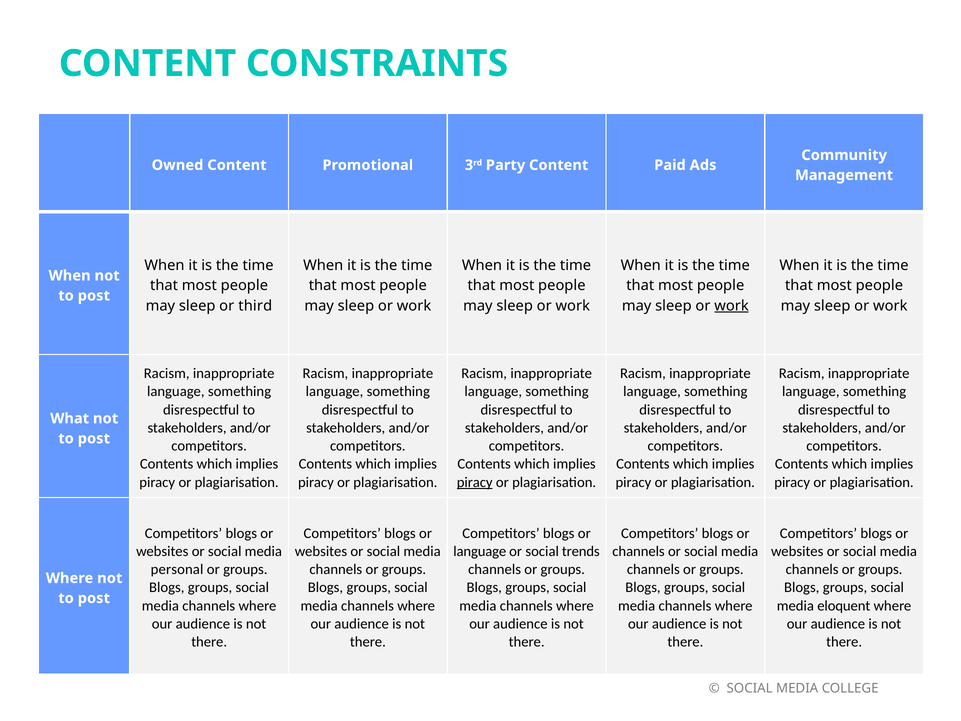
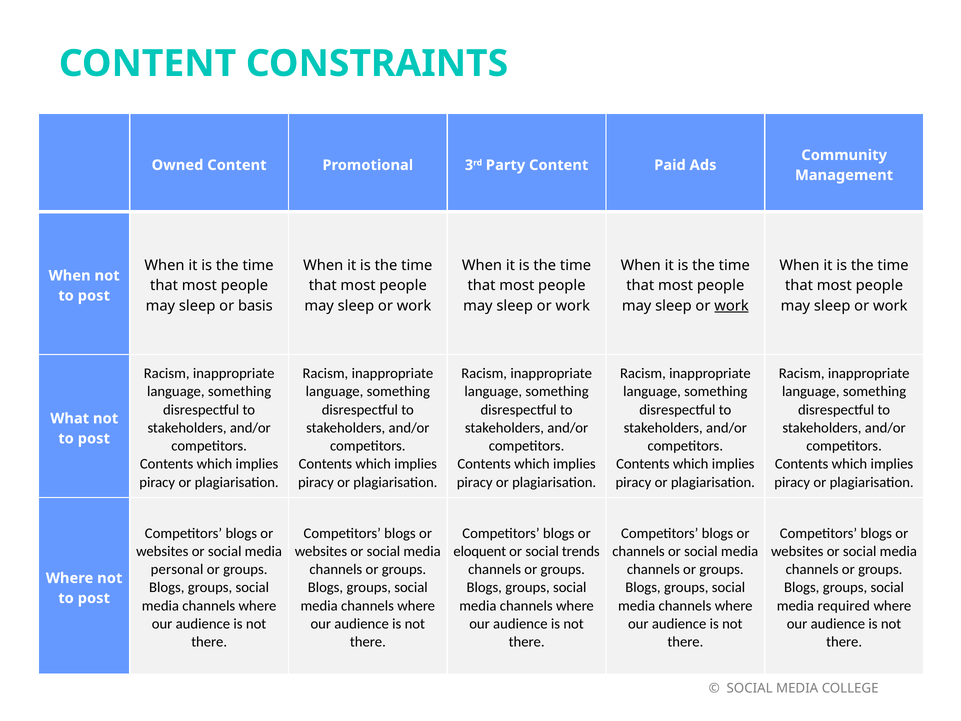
third: third -> basis (255, 306)
piracy underline: present -> none (475, 482)
language: language -> eloquent (480, 551)
eloquent: eloquent -> required (844, 605)
